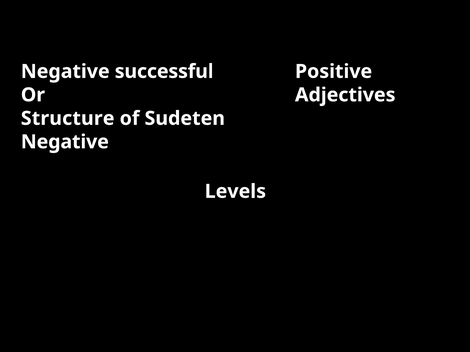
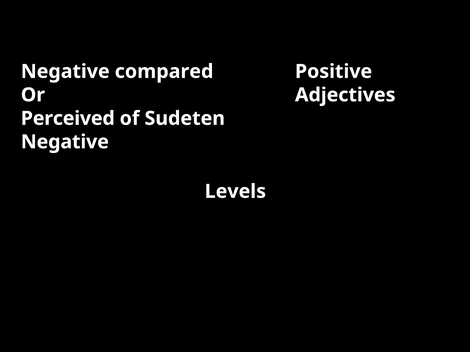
successful: successful -> compared (164, 72)
Structure: Structure -> Perceived (68, 119)
